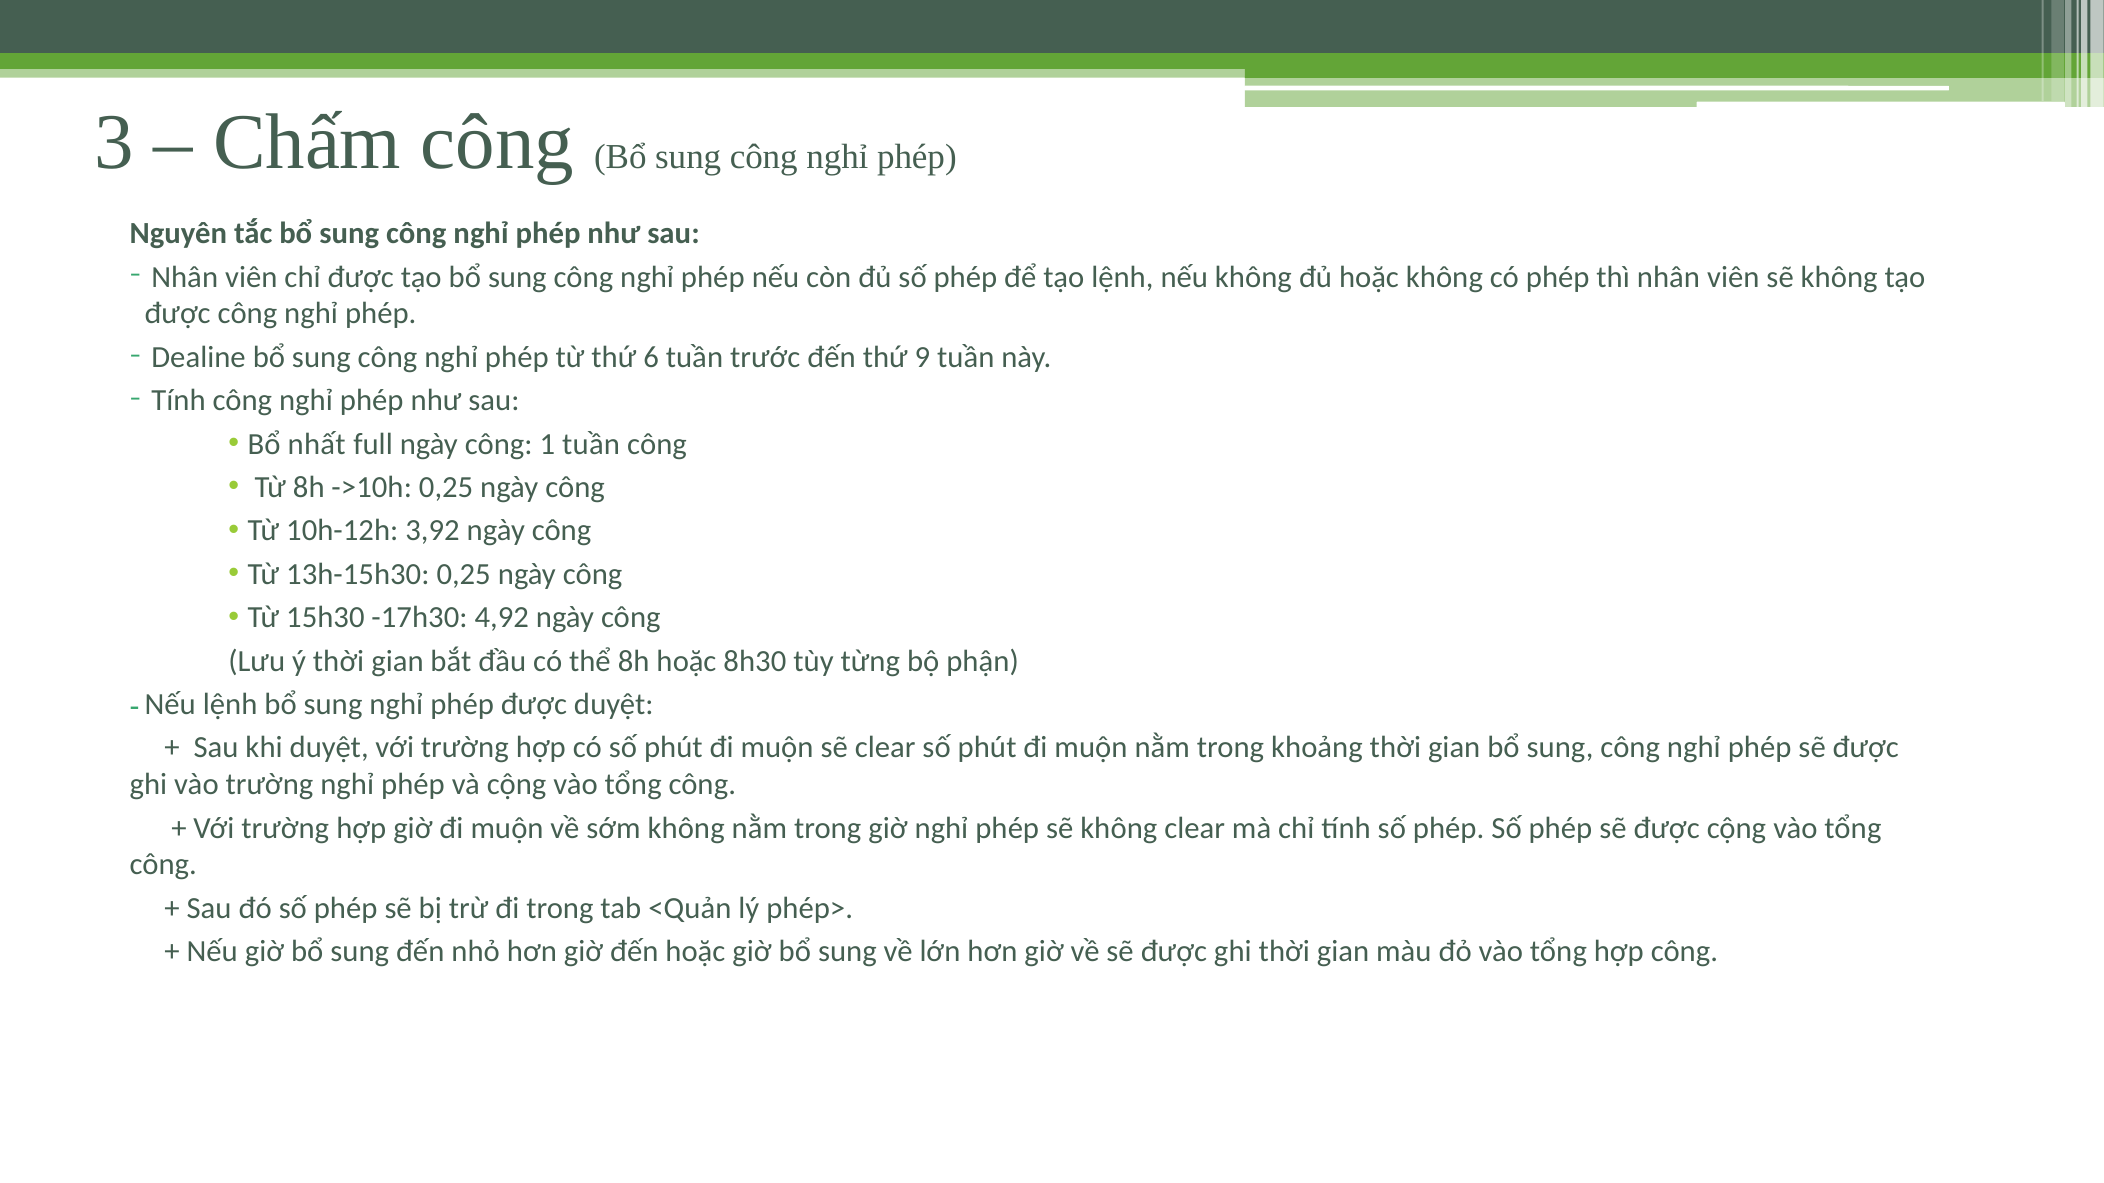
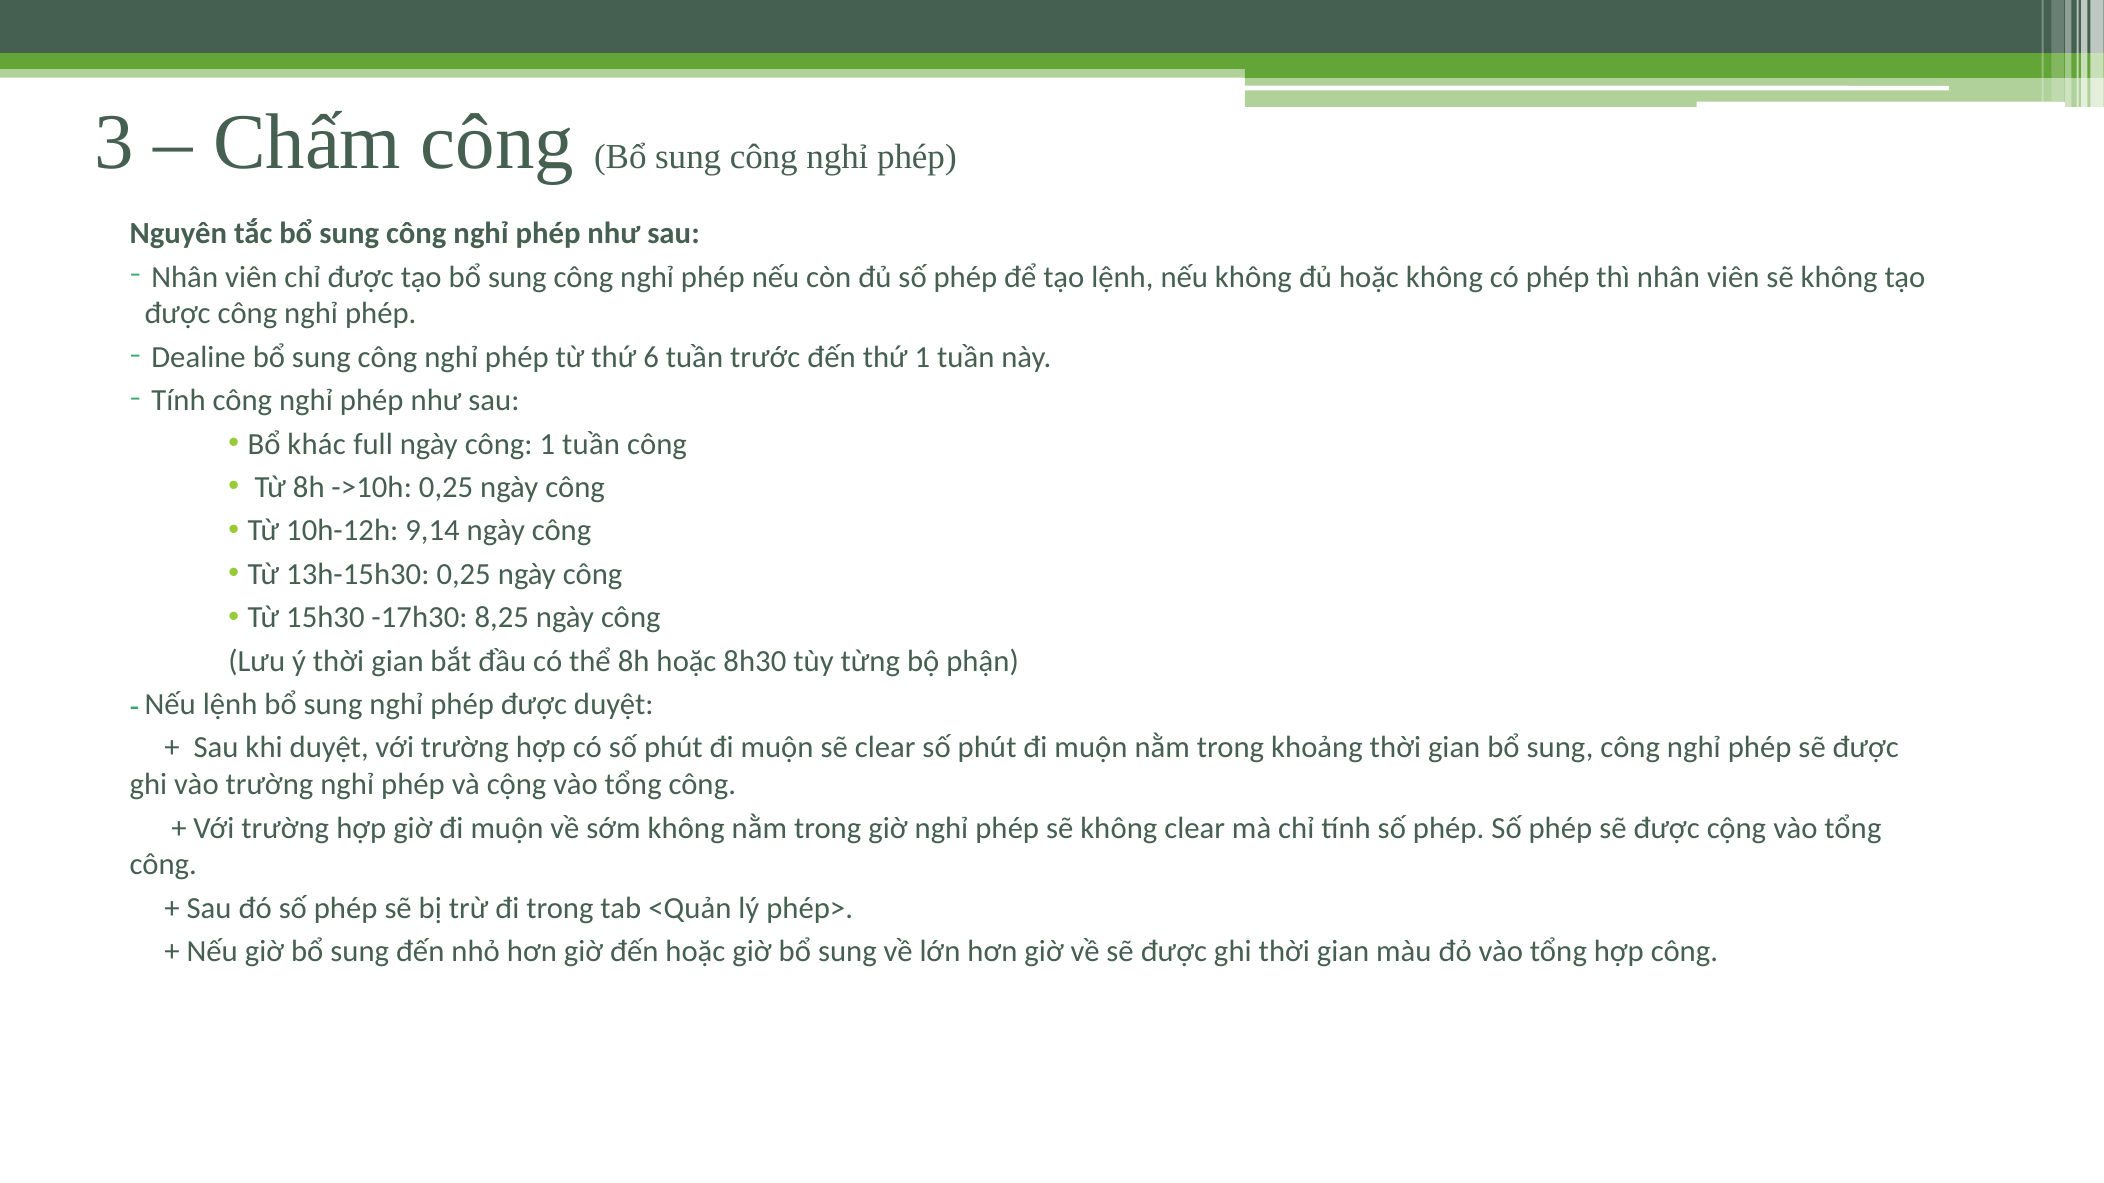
thứ 9: 9 -> 1 (922, 357)
nhất: nhất -> khác (317, 444)
3,92: 3,92 -> 9,14 (433, 531)
4,92: 4,92 -> 8,25 (502, 618)
